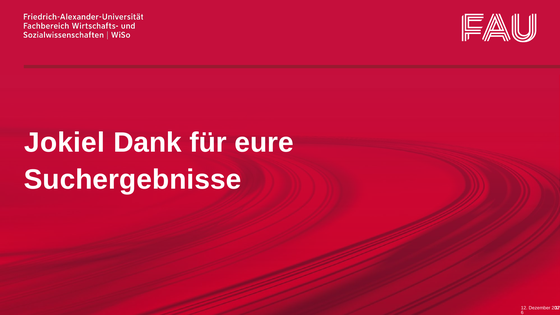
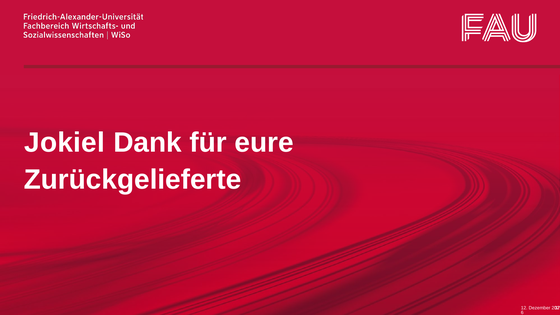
Suchergebnisse: Suchergebnisse -> Zurückgelieferte (133, 180)
